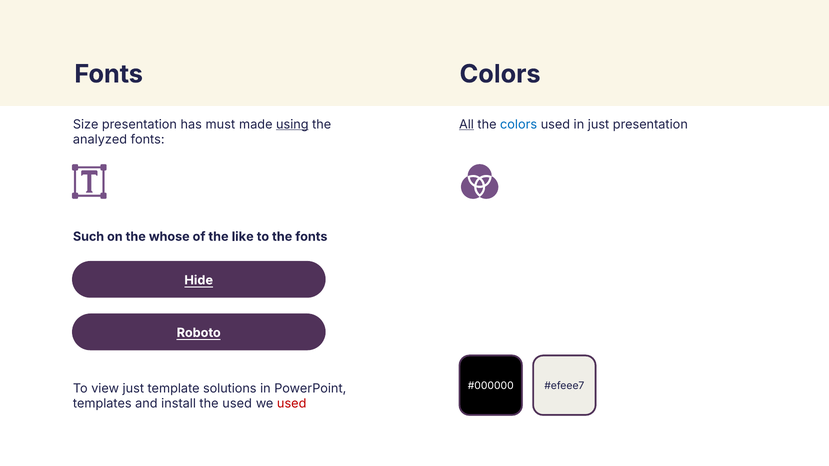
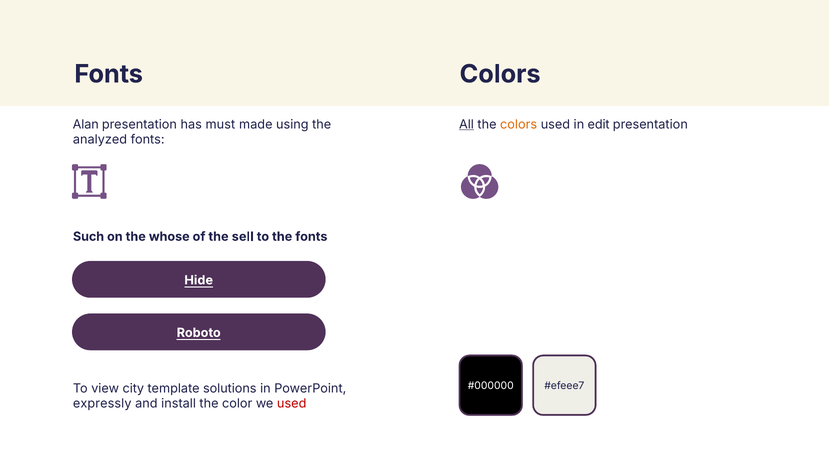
Size: Size -> Alan (86, 124)
using underline: present -> none (292, 124)
colors colour: blue -> orange (519, 124)
in just: just -> edit (599, 124)
like: like -> sell (243, 237)
view just: just -> city (133, 389)
templates: templates -> expressly (102, 404)
the used: used -> color (237, 404)
